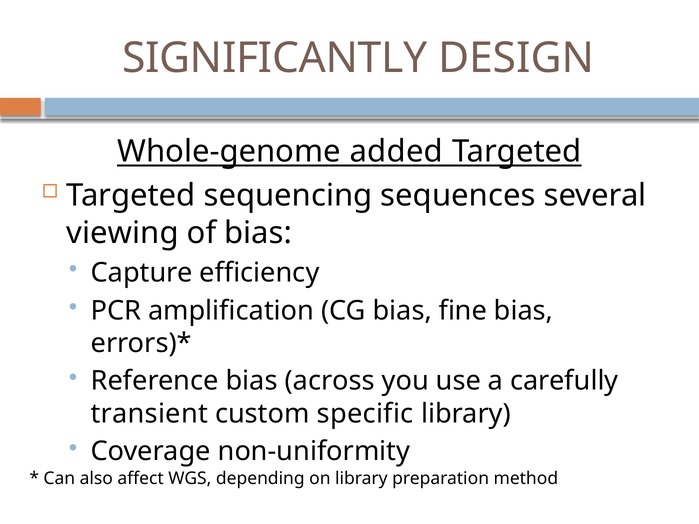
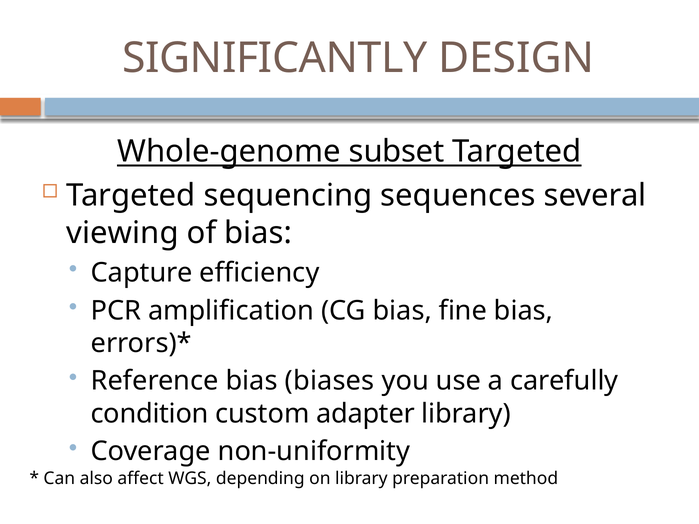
added: added -> subset (397, 151)
across: across -> biases (330, 381)
transient: transient -> condition (150, 414)
specific: specific -> adapter (365, 414)
